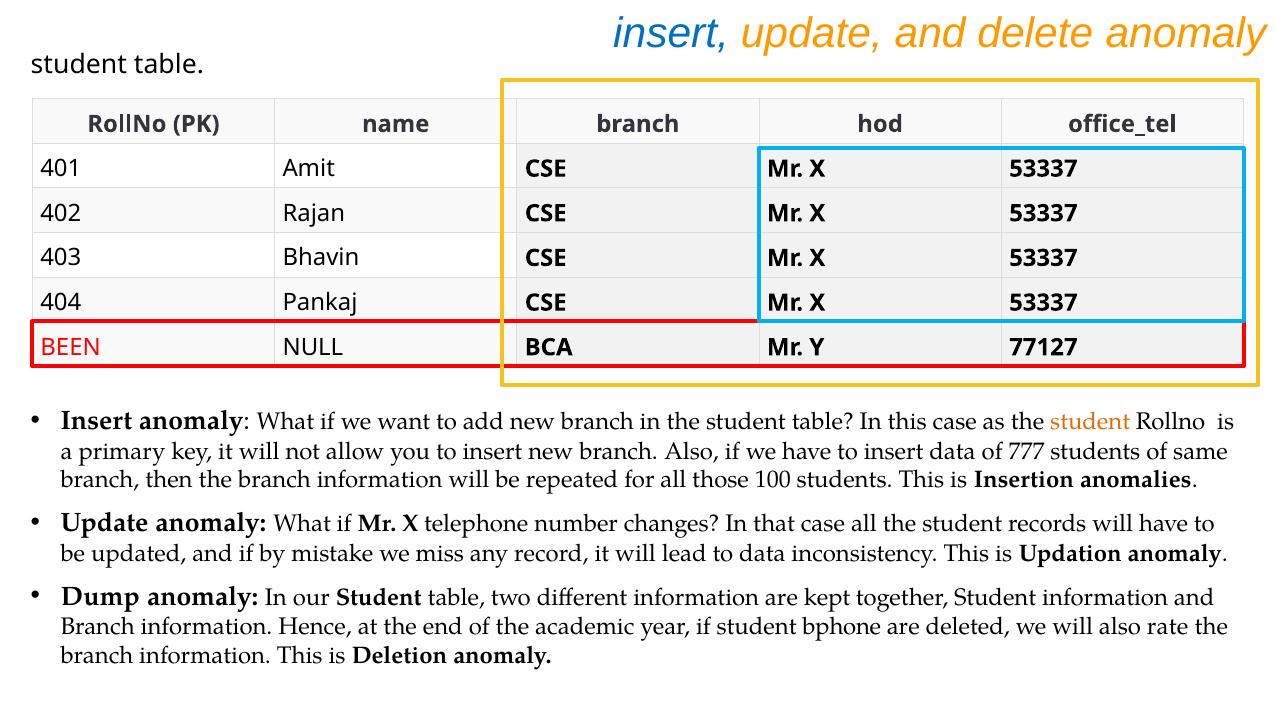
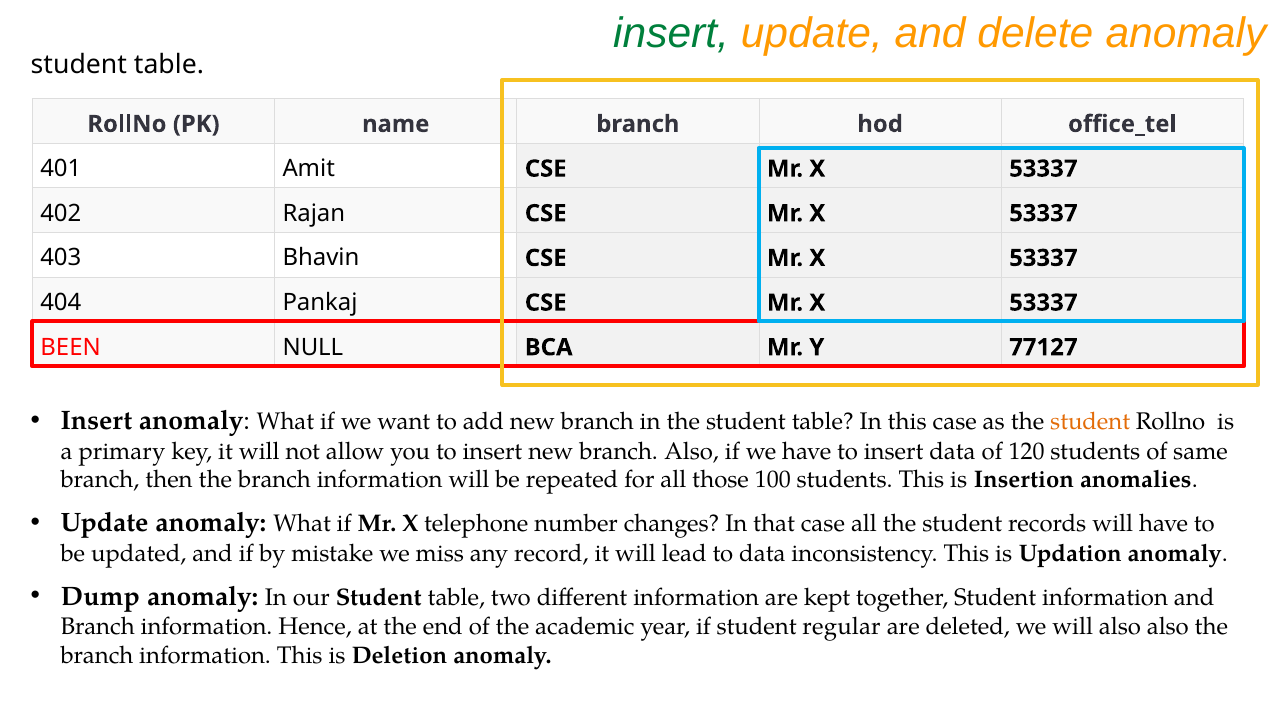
insert colour: blue -> green (671, 33)
777: 777 -> 120 (1027, 451)
bphone: bphone -> regular (842, 626)
also rate: rate -> also (1168, 626)
